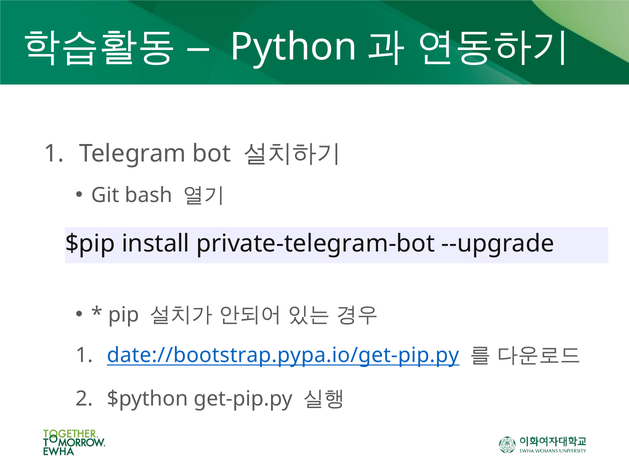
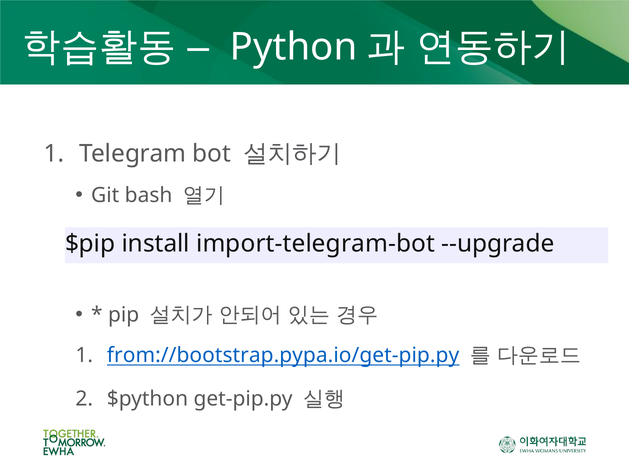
private-telegram-bot: private-telegram-bot -> import-telegram-bot (315, 243)
date://bootstrap.pypa.io/get-pip.py: date://bootstrap.pypa.io/get-pip.py -> from://bootstrap.pypa.io/get-pip.py (283, 355)
